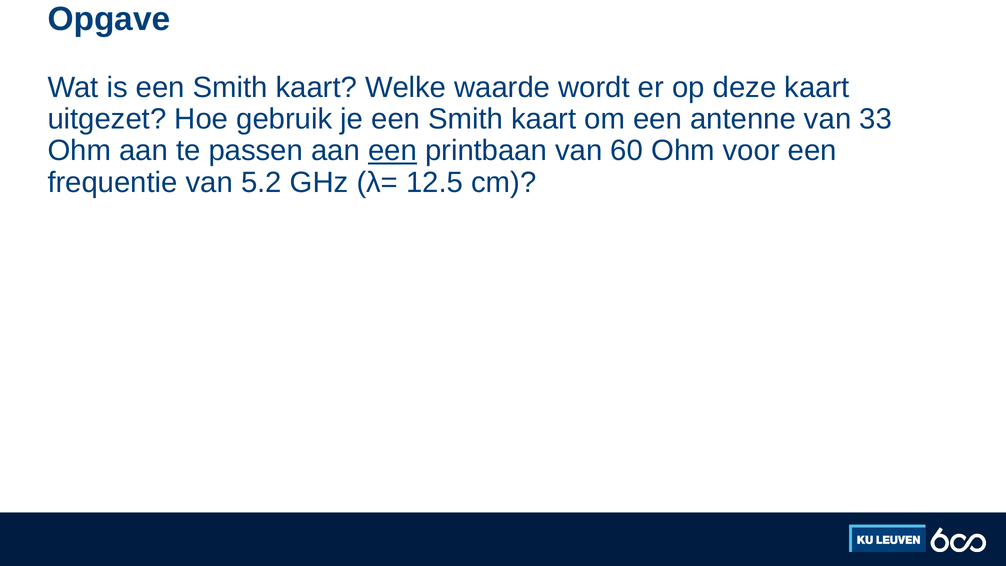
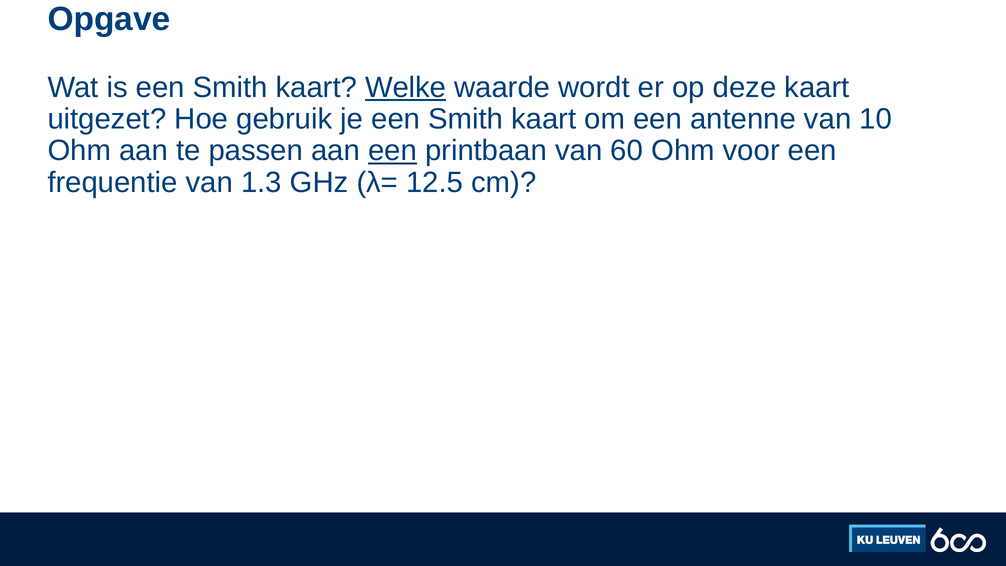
Welke underline: none -> present (406, 87)
33: 33 -> 10 (876, 119)
5.2: 5.2 -> 1.3 (261, 182)
